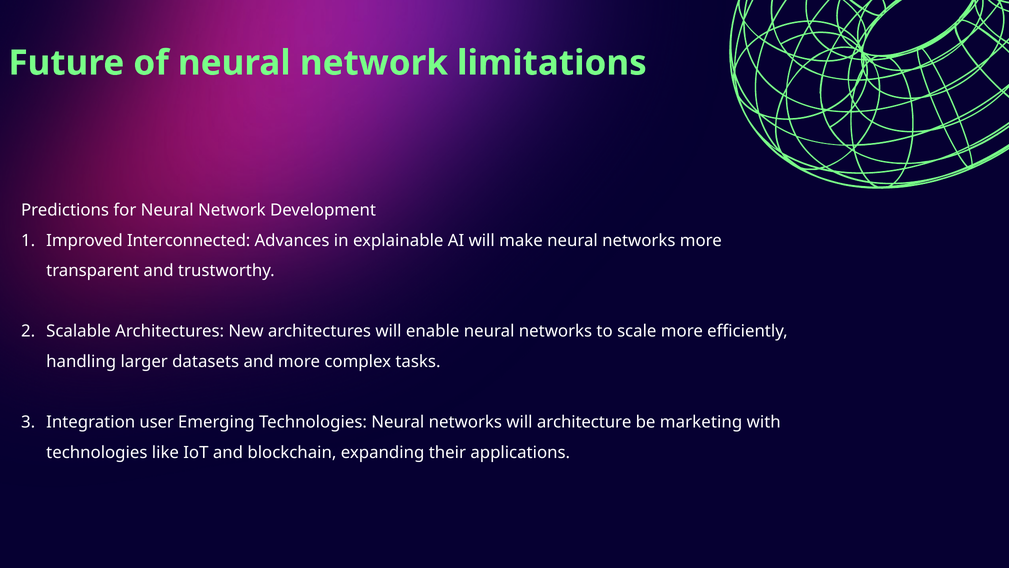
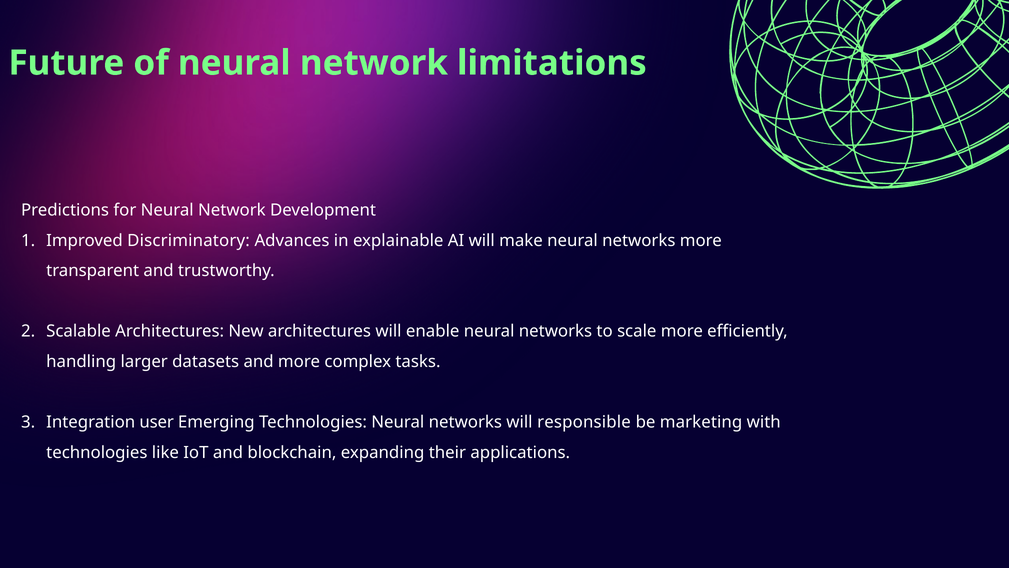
Interconnected: Interconnected -> Discriminatory (189, 240)
architecture: architecture -> responsible (584, 422)
